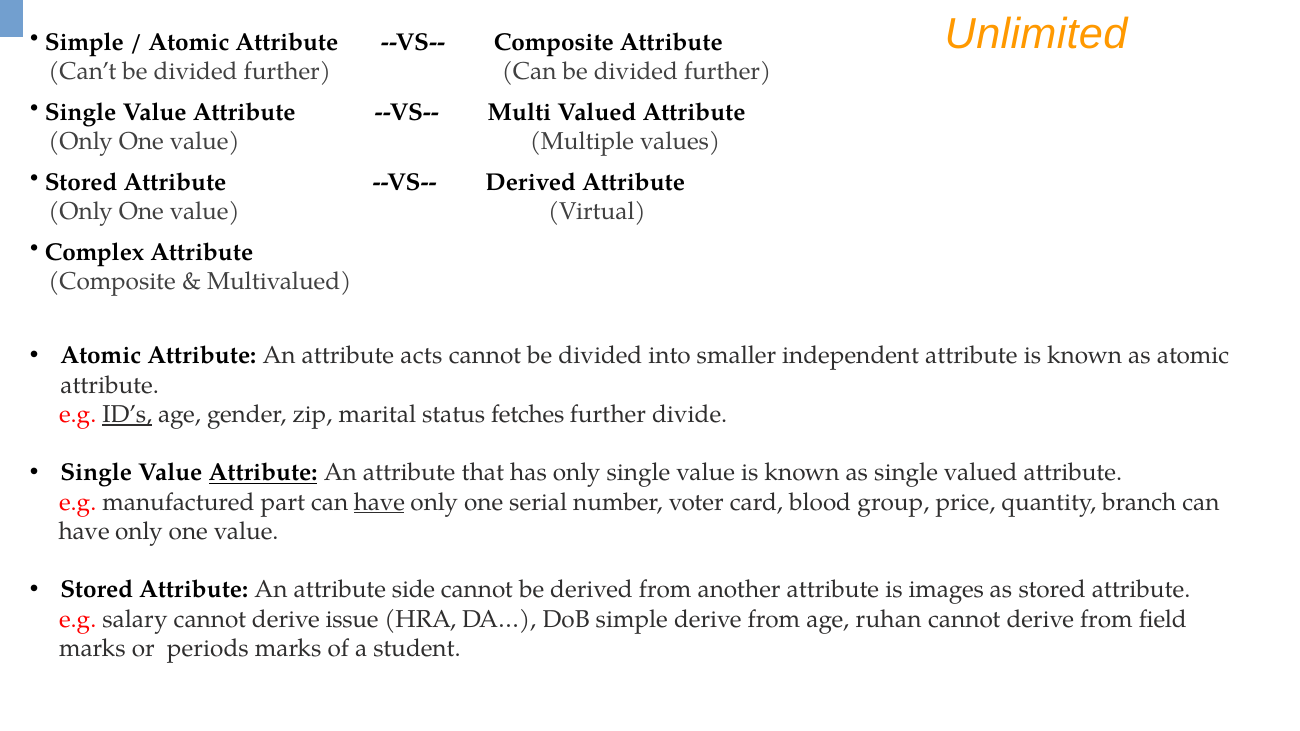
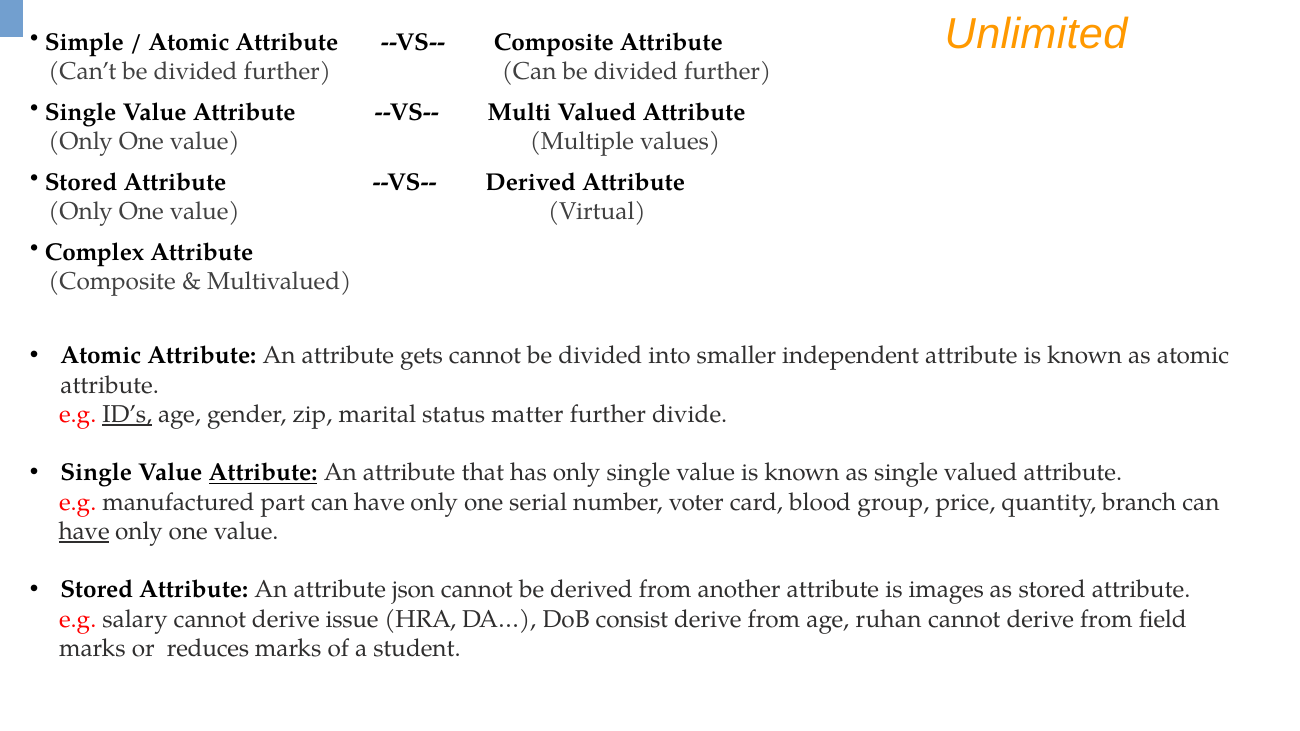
acts: acts -> gets (422, 356)
fetches: fetches -> matter (528, 415)
have underline: present -> none (380, 502)
have underline: none -> present (84, 532)
side: side -> json (414, 590)
DoB simple: simple -> consist (632, 619)
periods: periods -> reduces (208, 649)
